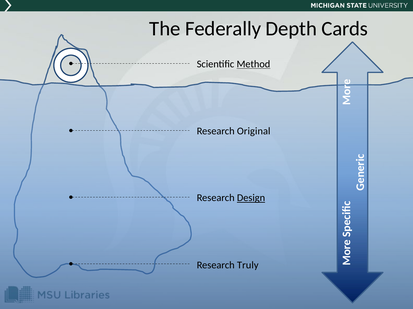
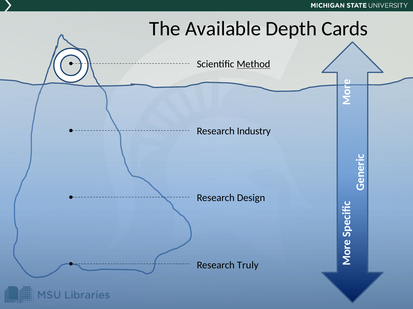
Federally: Federally -> Available (223, 29)
Original: Original -> Industry (254, 131)
Design underline: present -> none (251, 198)
